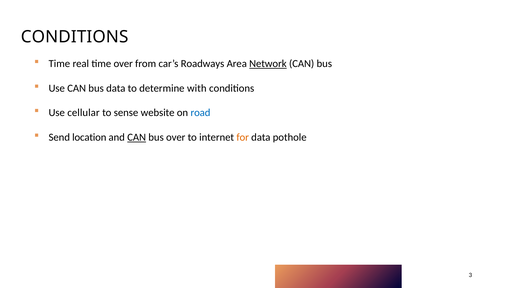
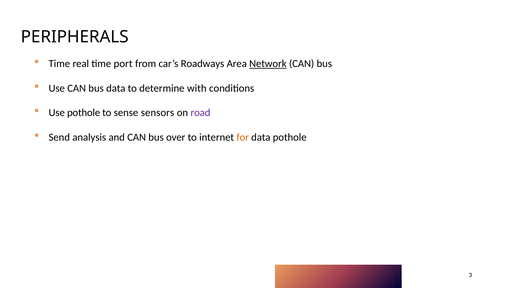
CONDITIONS: CONDITIONS -> PERIPHERALS (75, 37)
time over: over -> port (123, 64)
Use cellular: cellular -> pothole (84, 113)
website: website -> sensors (158, 113)
road colour: blue -> purple (200, 113)
location: location -> analysis (89, 137)
CAN underline: present -> none (137, 137)
